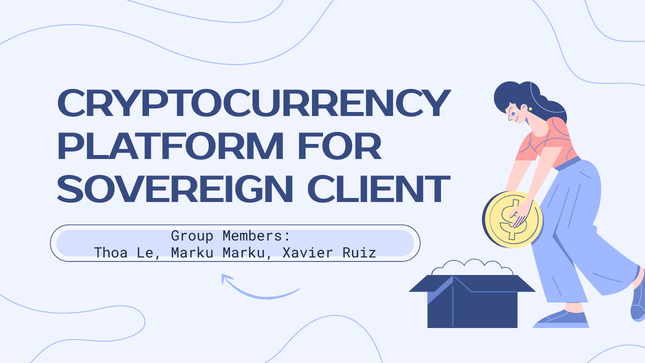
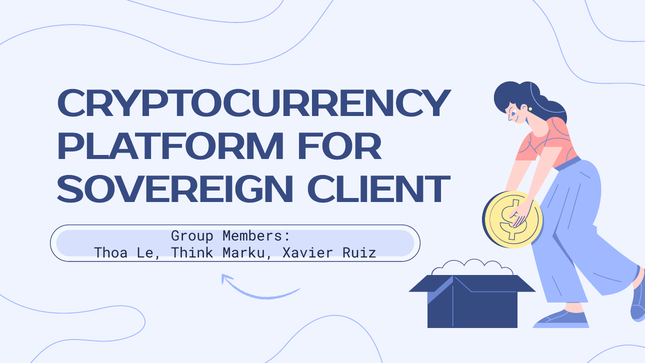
Le Marku: Marku -> Think (192, 253)
